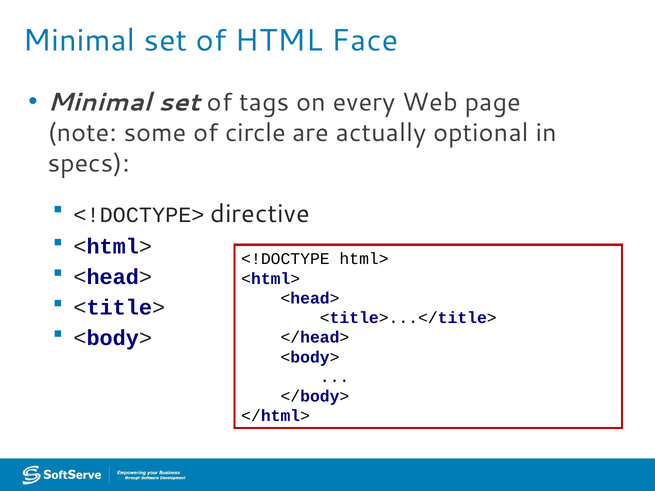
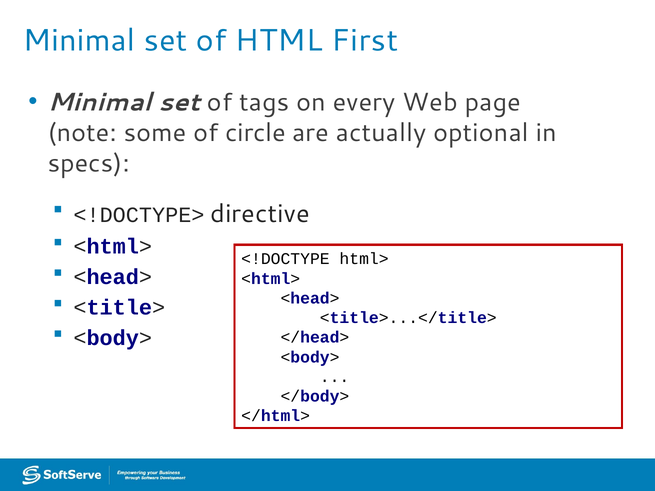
Face: Face -> First (365, 40)
